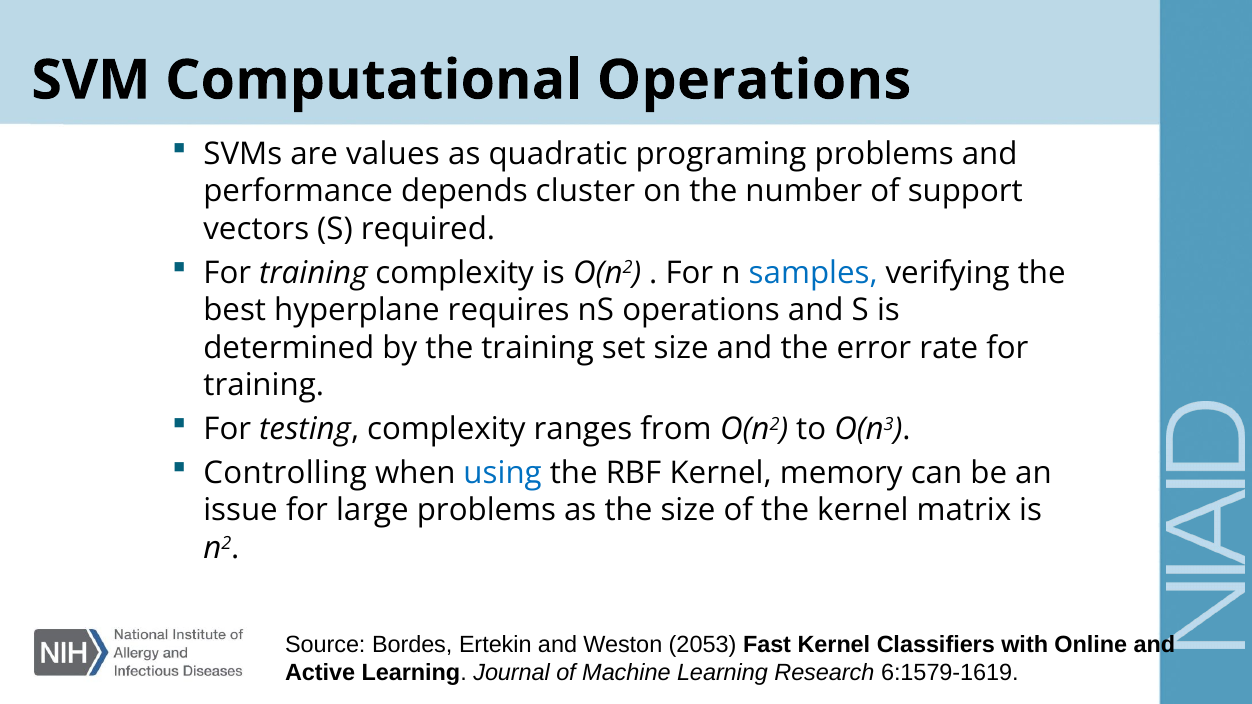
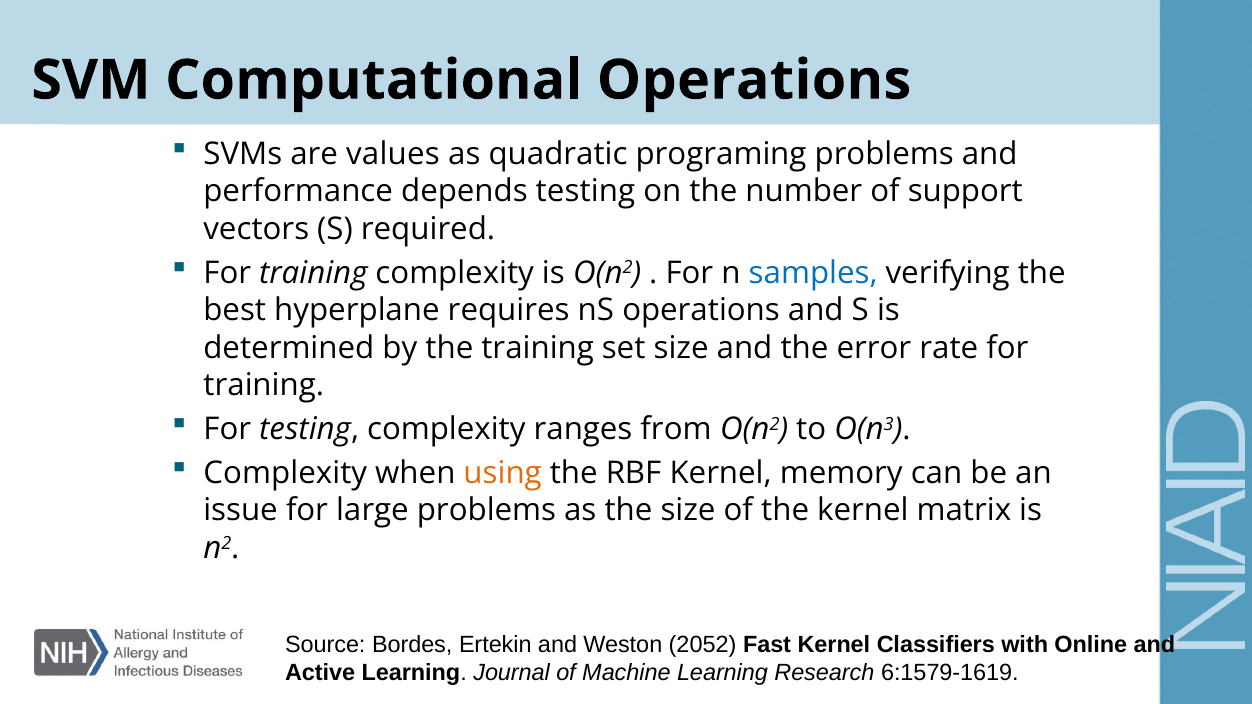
depends cluster: cluster -> testing (585, 192)
Controlling: Controlling -> Complexity (285, 473)
using colour: blue -> orange (503, 473)
2053: 2053 -> 2052 (703, 645)
